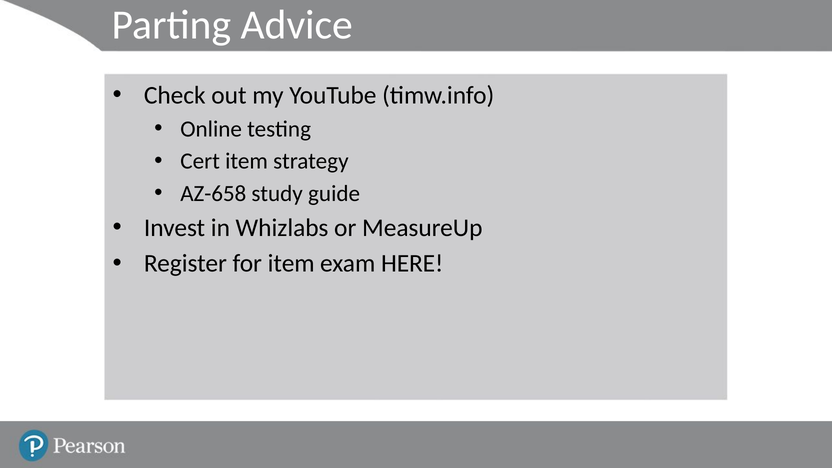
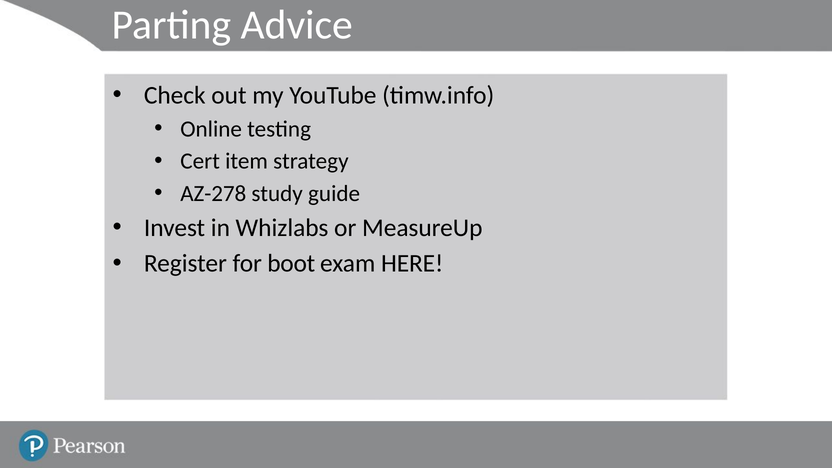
AZ-658: AZ-658 -> AZ-278 (213, 194)
for item: item -> boot (291, 264)
